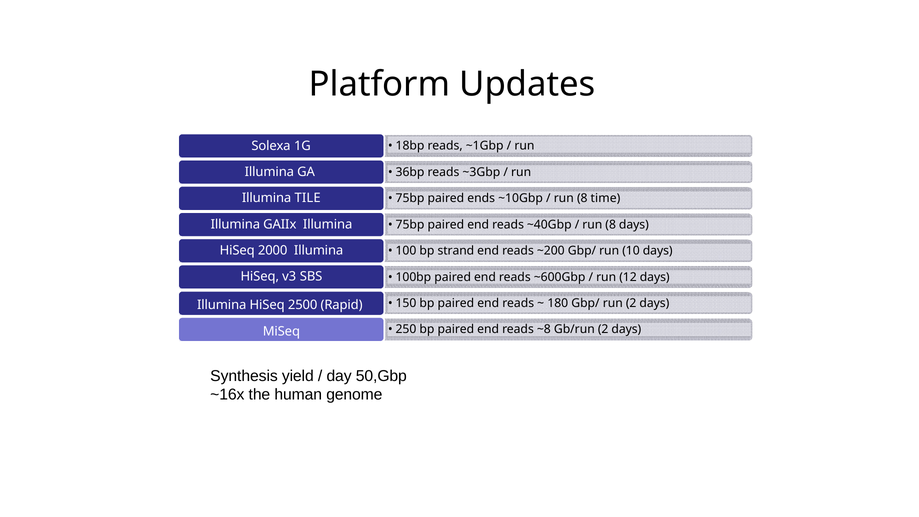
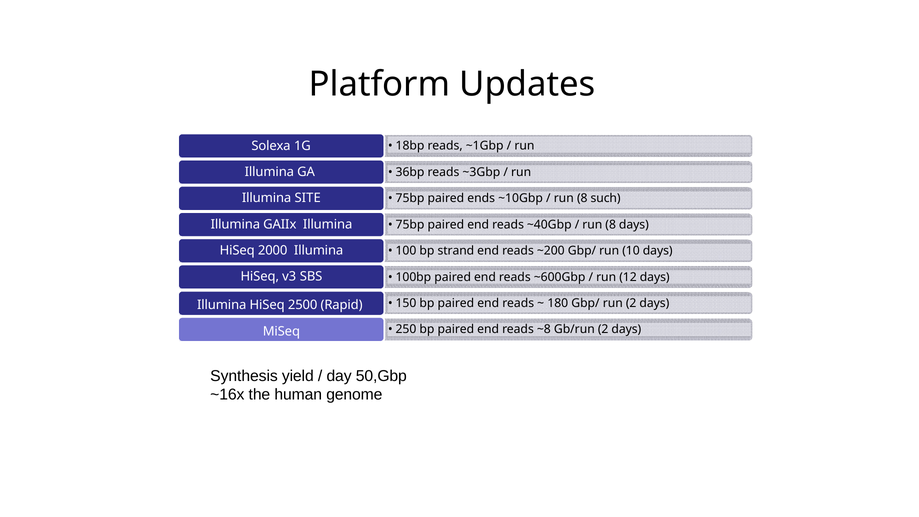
TILE: TILE -> SITE (308, 198)
time: time -> such (606, 198)
